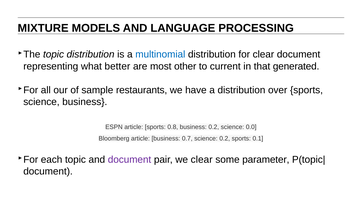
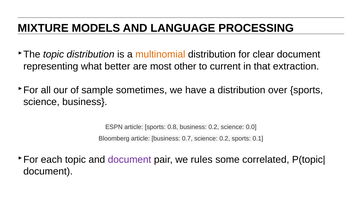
multinomial colour: blue -> orange (160, 55)
generated: generated -> extraction (296, 66)
restaurants: restaurants -> sometimes (142, 90)
we clear: clear -> rules (202, 160)
parameter: parameter -> correlated (266, 160)
